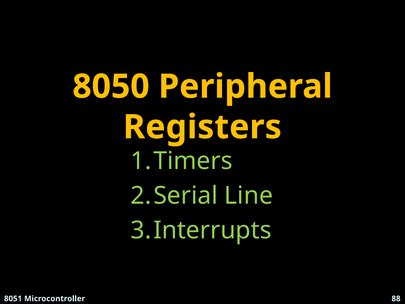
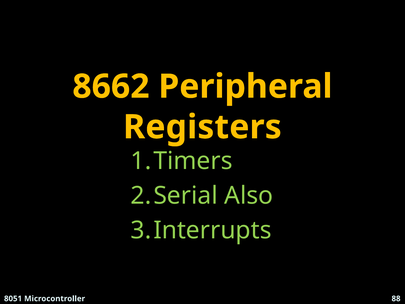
8050: 8050 -> 8662 (111, 87)
Line: Line -> Also (249, 196)
